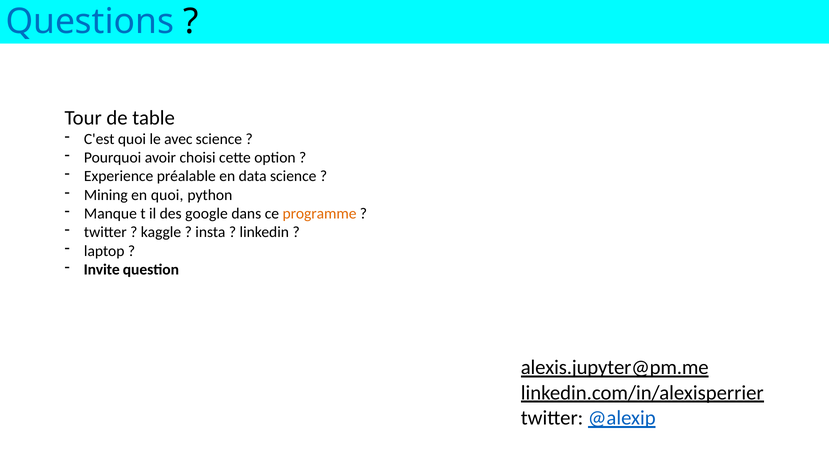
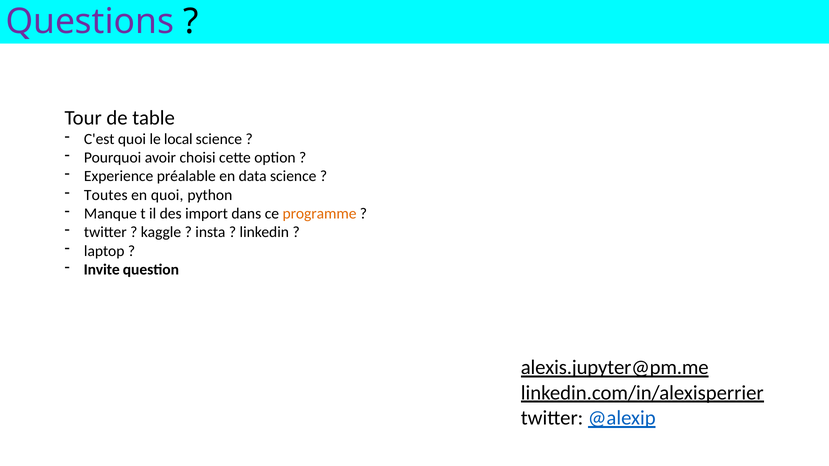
Questions colour: blue -> purple (90, 22)
avec: avec -> local (178, 139)
Mining: Mining -> Toutes (106, 195)
google: google -> import (207, 214)
